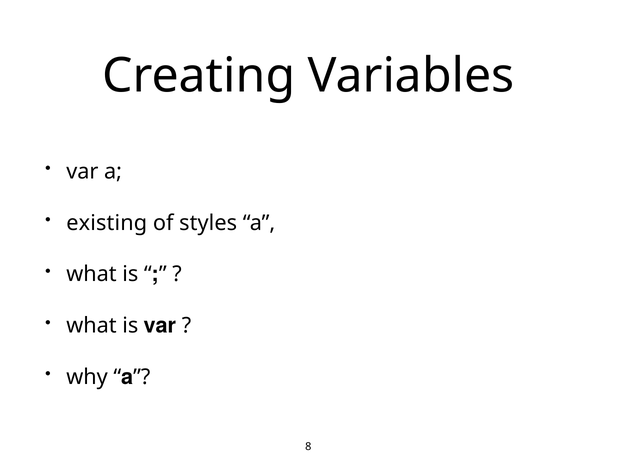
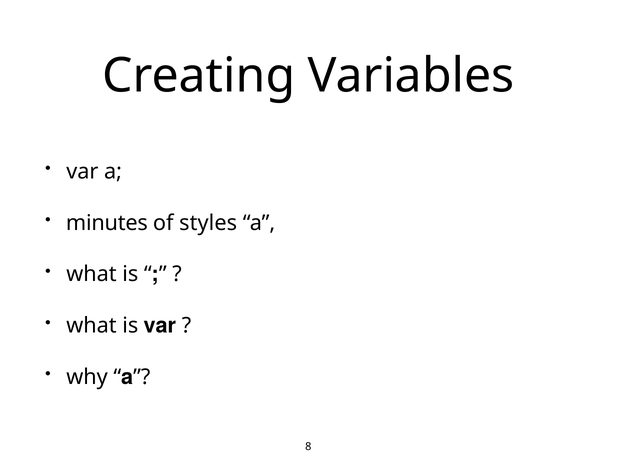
existing: existing -> minutes (107, 223)
